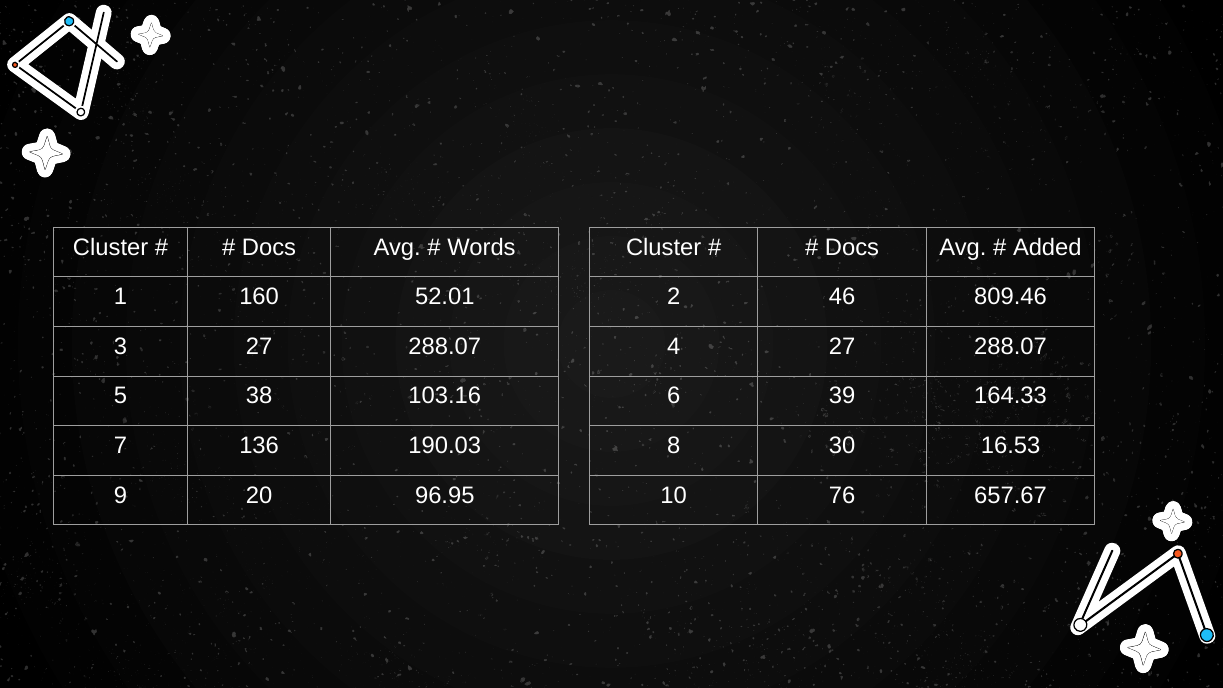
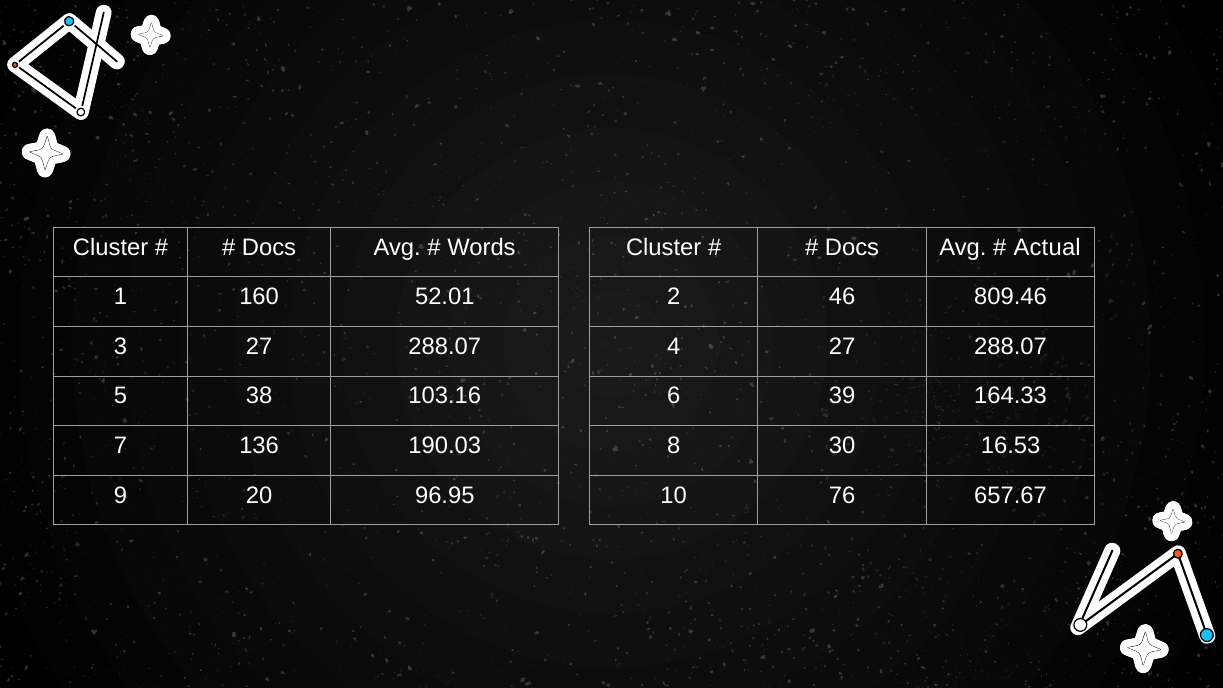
Added: Added -> Actual (1047, 247)
